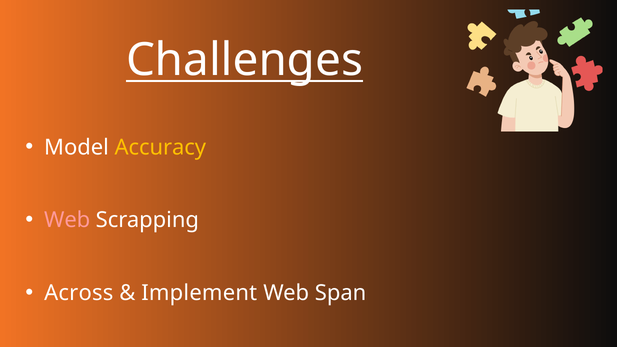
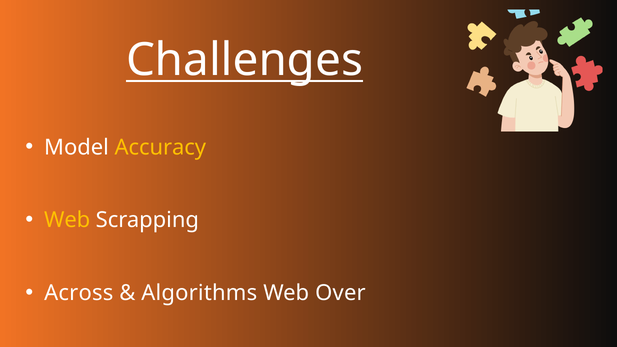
Web colour: pink -> yellow (67, 220)
Implement: Implement -> Algorithms (199, 293)
Span: Span -> Over (340, 293)
